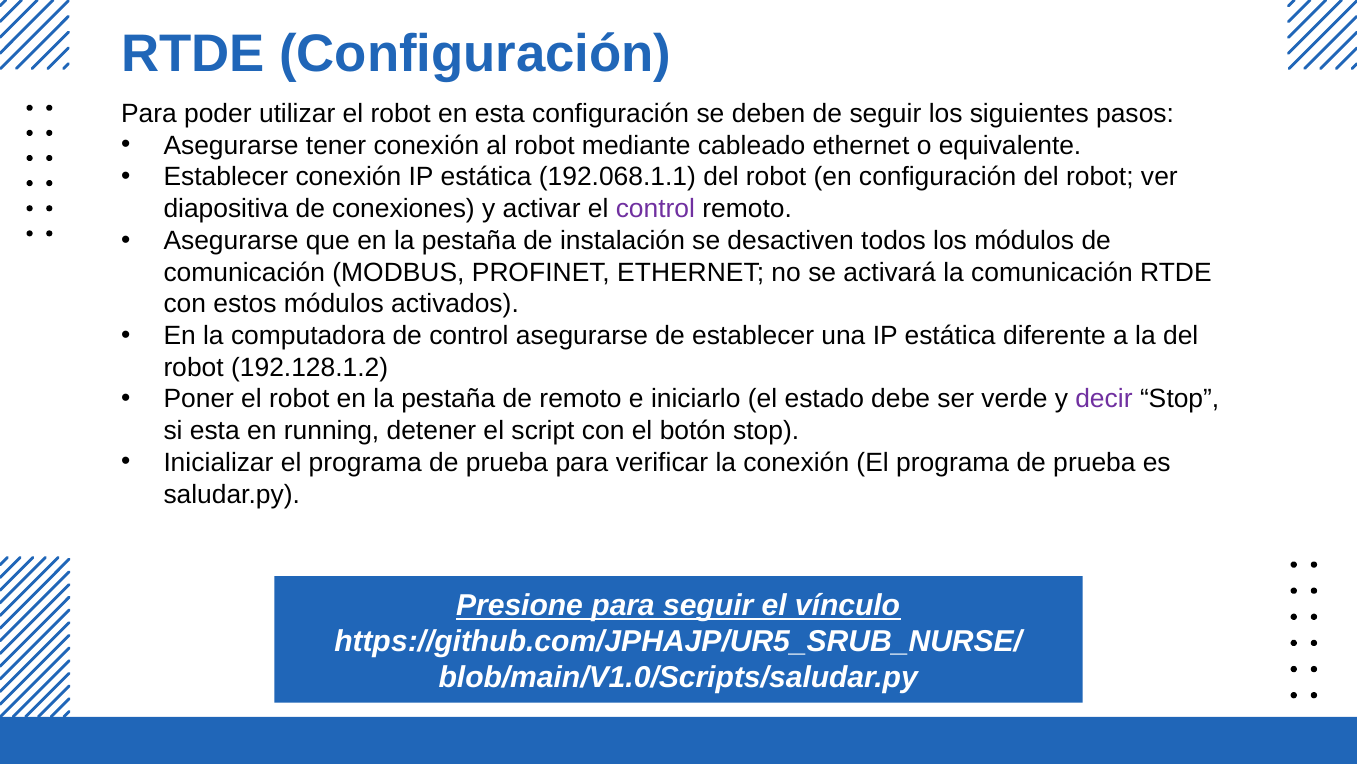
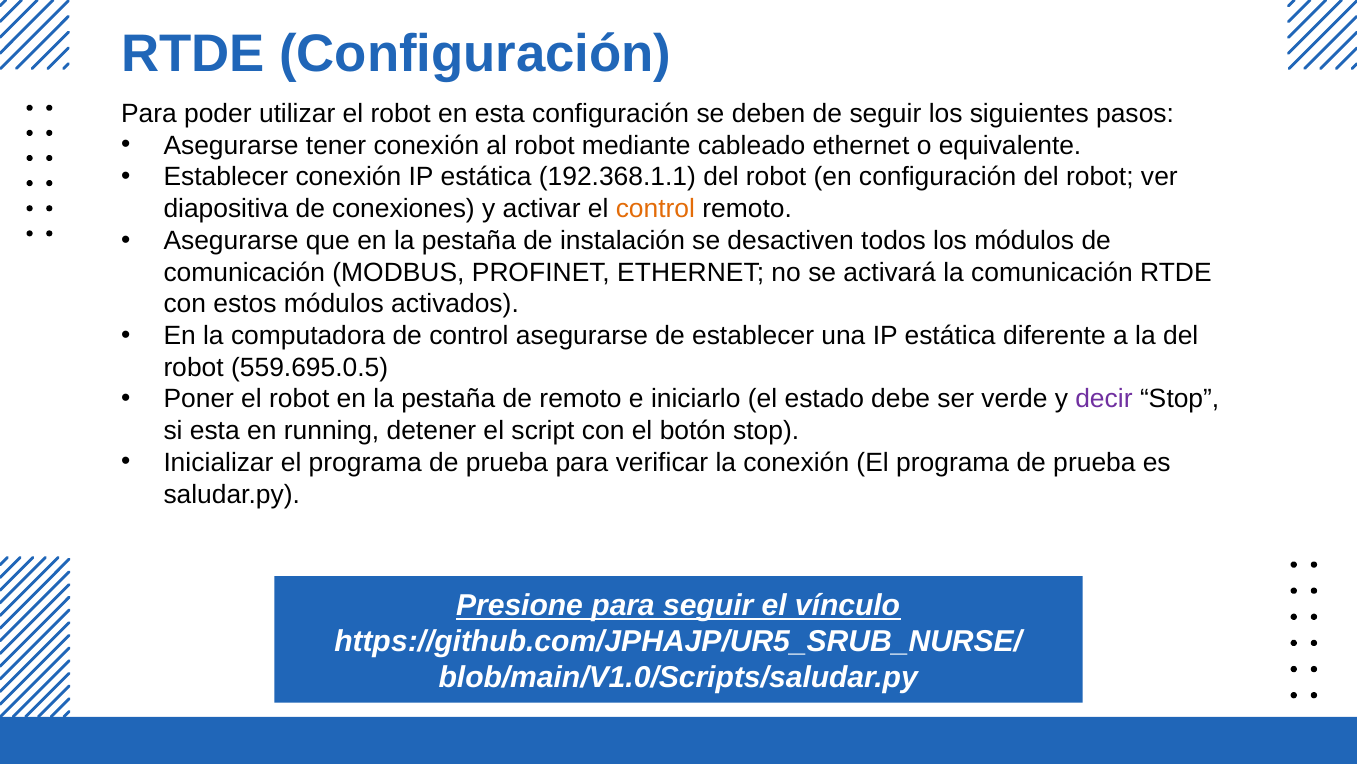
192.068.1.1: 192.068.1.1 -> 192.368.1.1 (617, 177)
control colour: purple -> orange (655, 209)
192.128.1.2: 192.128.1.2 -> 559.695.0.5 (310, 367)
